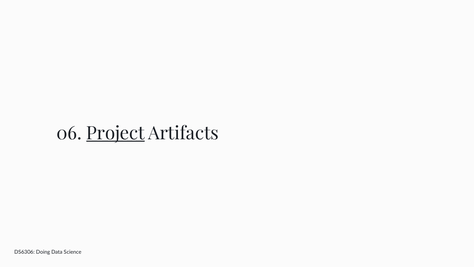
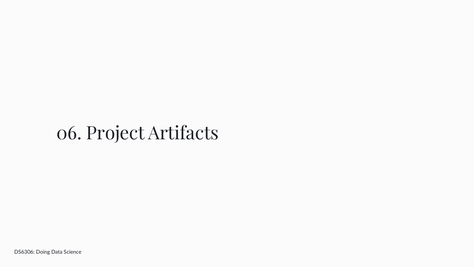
Project underline: present -> none (115, 133)
